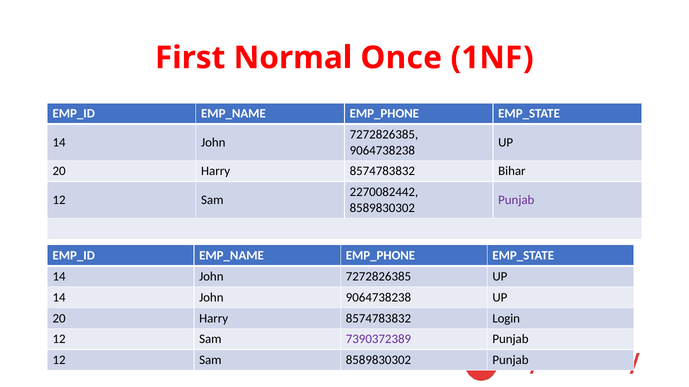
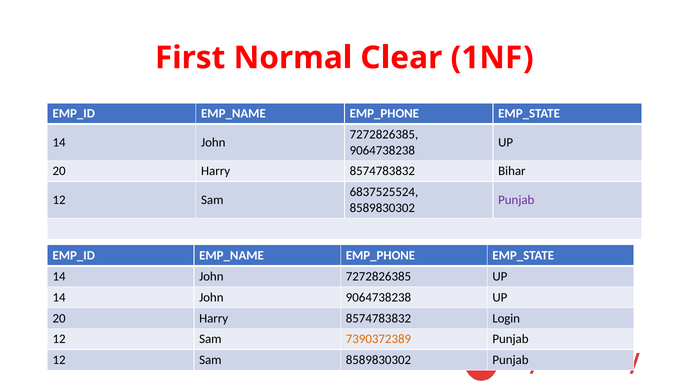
Once: Once -> Clear (401, 58)
2270082442: 2270082442 -> 6837525524 (384, 192)
7390372389 colour: purple -> orange (378, 340)
